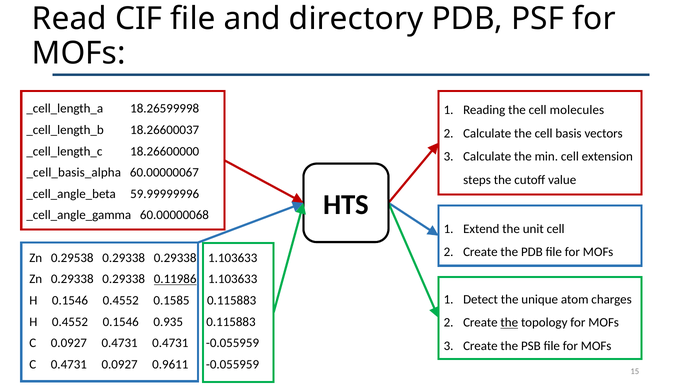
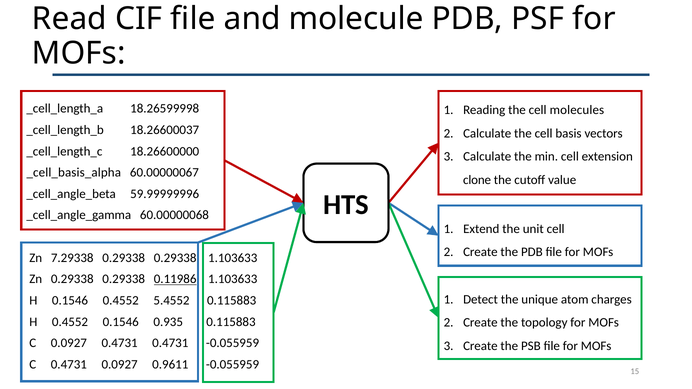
directory: directory -> molecule (356, 19)
steps: steps -> clone (477, 180)
0.29538: 0.29538 -> 7.29338 (72, 258)
0.1585: 0.1585 -> 5.4552 (171, 301)
the underline: present -> none (509, 323)
